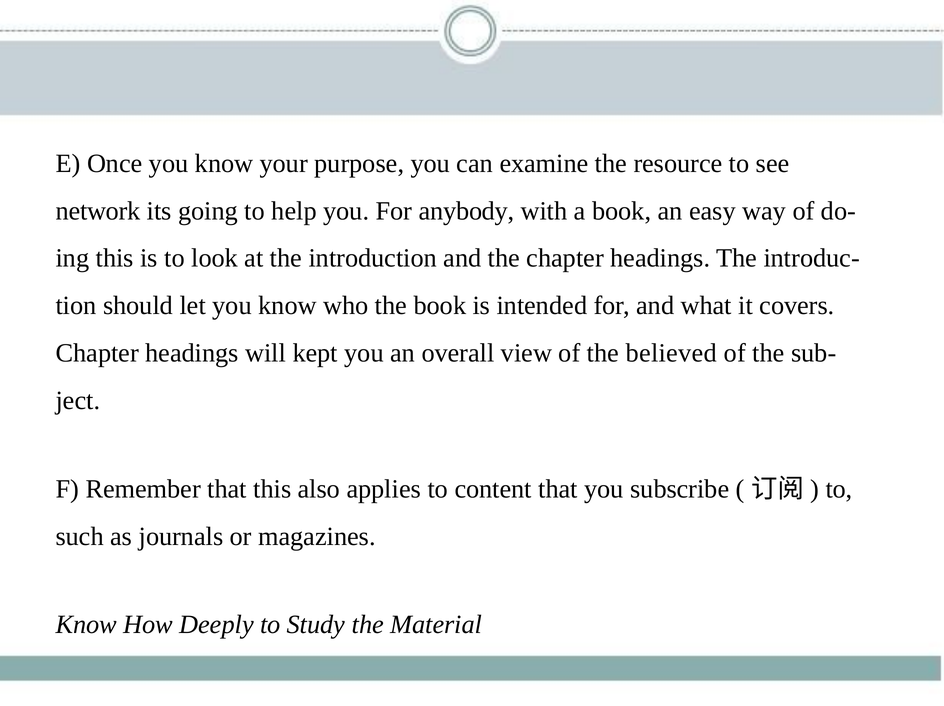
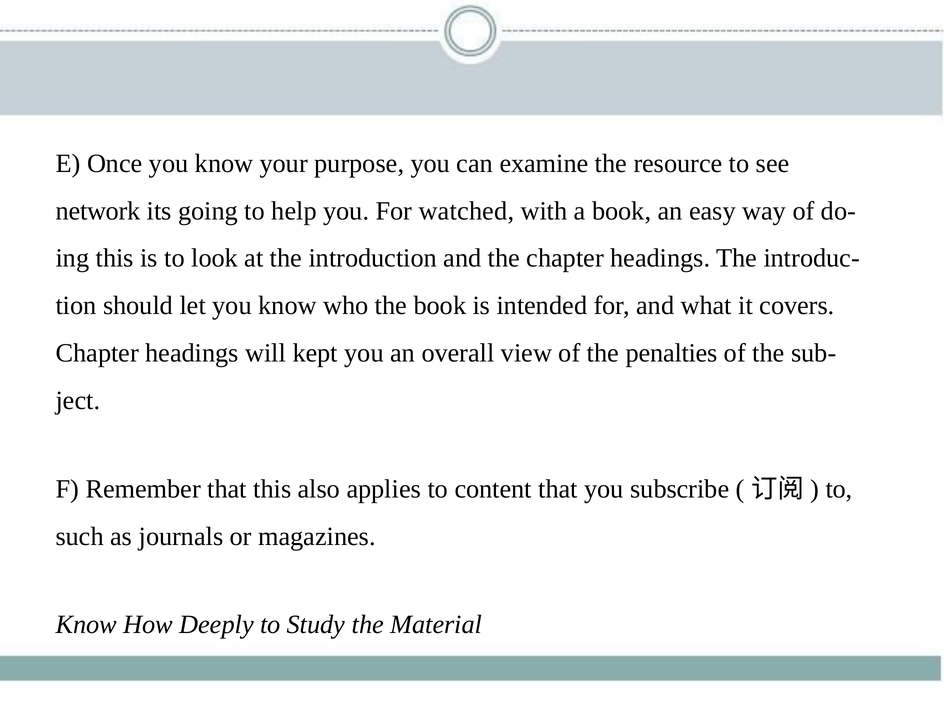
anybody: anybody -> watched (466, 211)
believed: believed -> penalties (672, 353)
